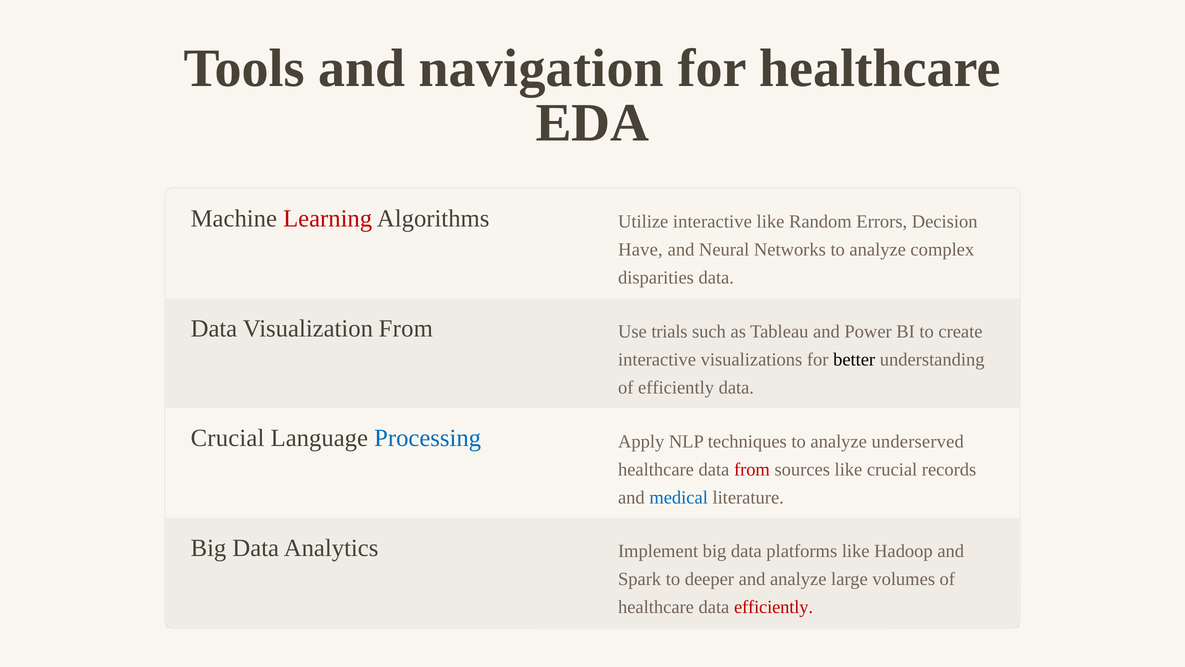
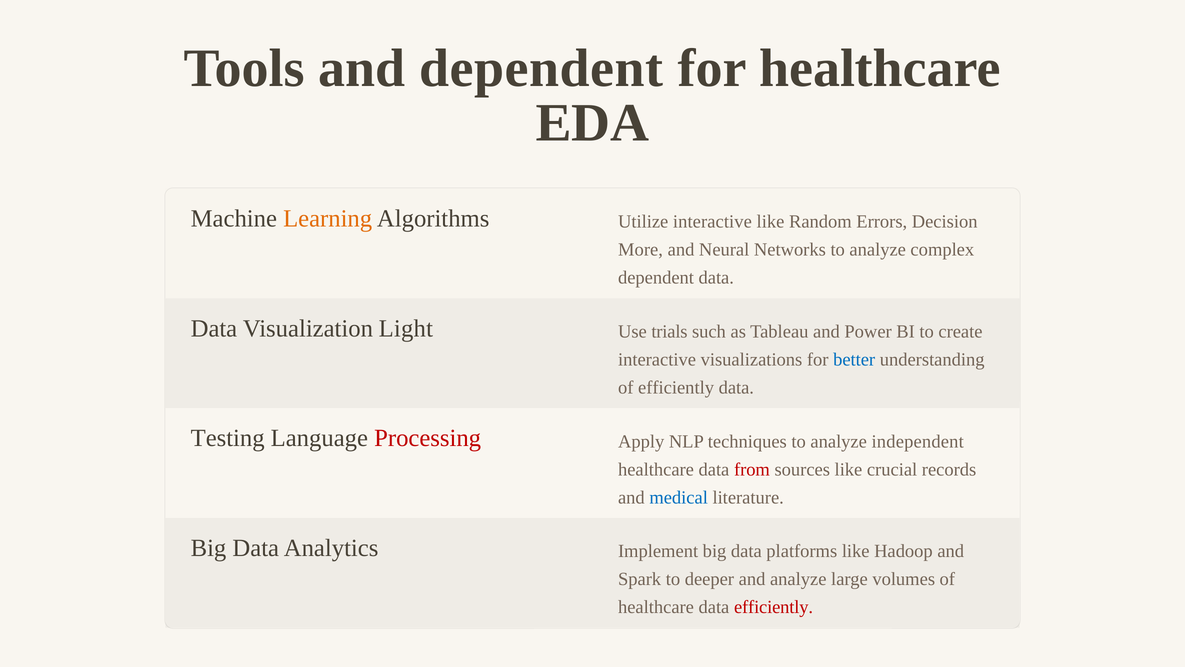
and navigation: navigation -> dependent (541, 68)
Learning colour: red -> orange (328, 218)
Have: Have -> More (641, 250)
disparities: disparities -> dependent (656, 278)
Visualization From: From -> Light (406, 328)
better colour: black -> blue (854, 359)
Crucial: Crucial -> Testing (228, 438)
Processing colour: blue -> red (428, 438)
underserved: underserved -> independent (918, 441)
